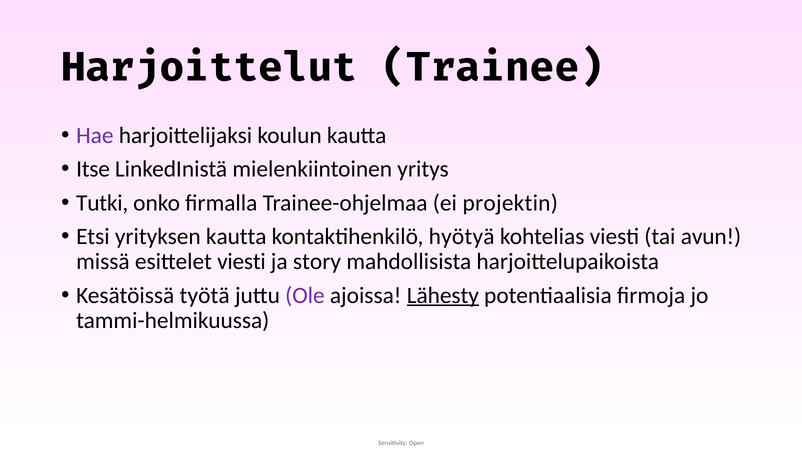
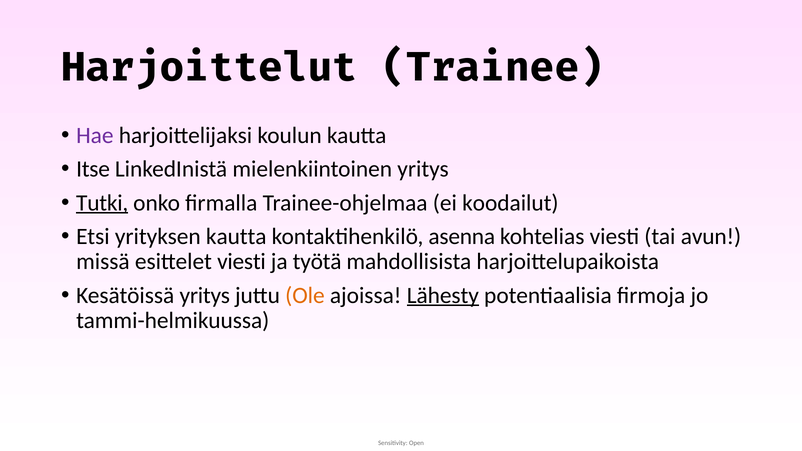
Tutki underline: none -> present (102, 203)
projektin: projektin -> koodailut (510, 203)
hyötyä: hyötyä -> asenna (462, 236)
story: story -> työtä (317, 262)
Kesätöissä työtä: työtä -> yritys (205, 295)
Ole colour: purple -> orange (305, 295)
